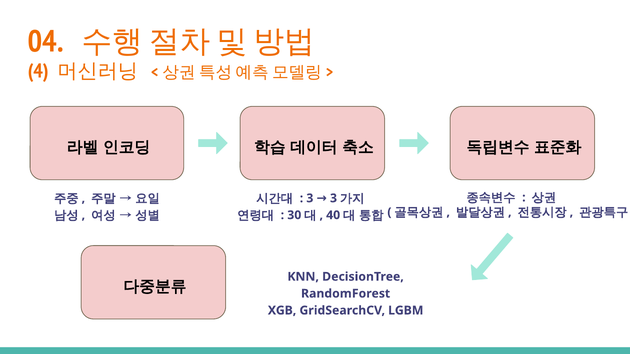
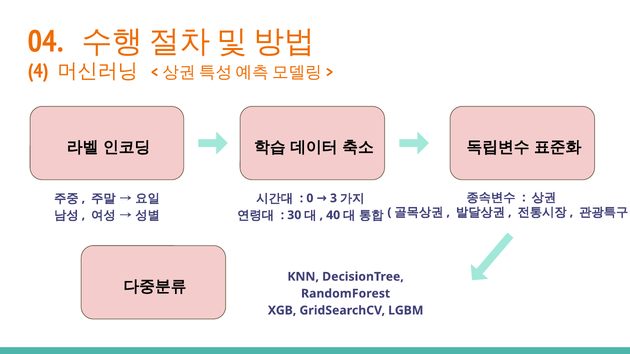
3: 3 -> 0 (310, 198)
